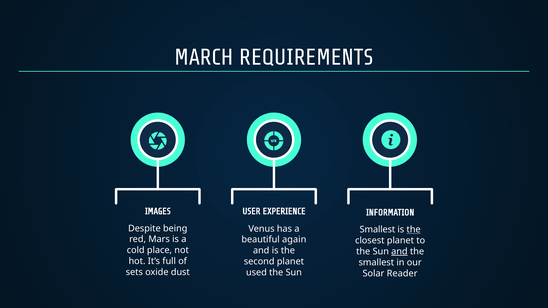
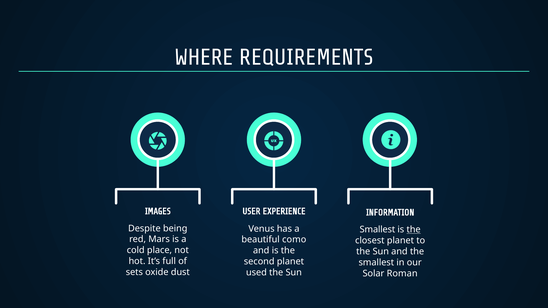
MARCH: MARCH -> WHERE (204, 57)
again: again -> como (294, 240)
and underline: present -> none (399, 252)
Reader: Reader -> Roman (402, 274)
